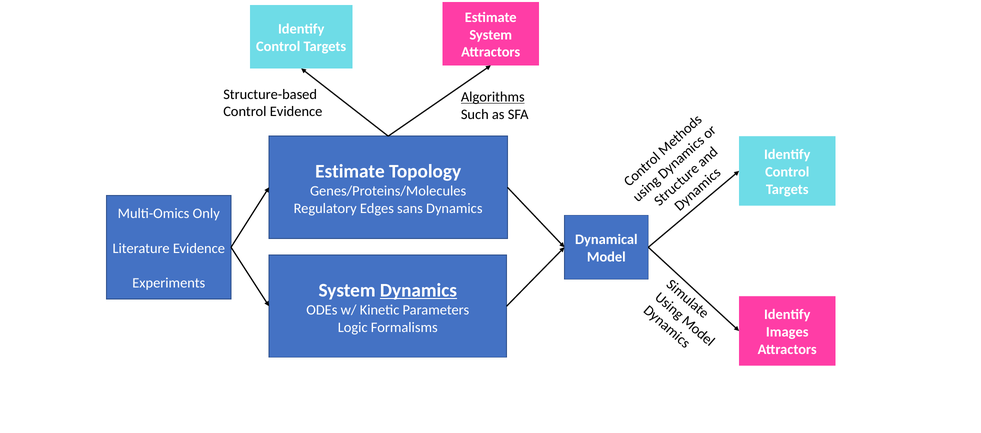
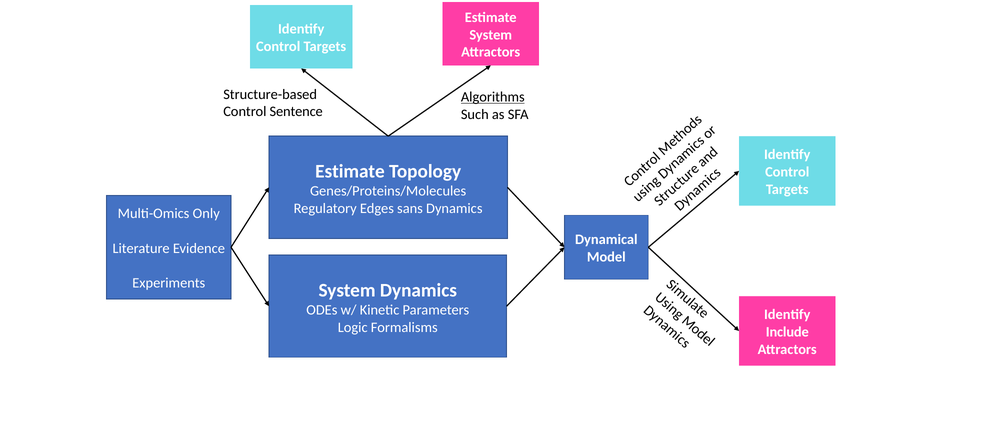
Control Evidence: Evidence -> Sentence (296, 112)
Dynamics underline: present -> none (418, 290)
Images: Images -> Include (787, 332)
